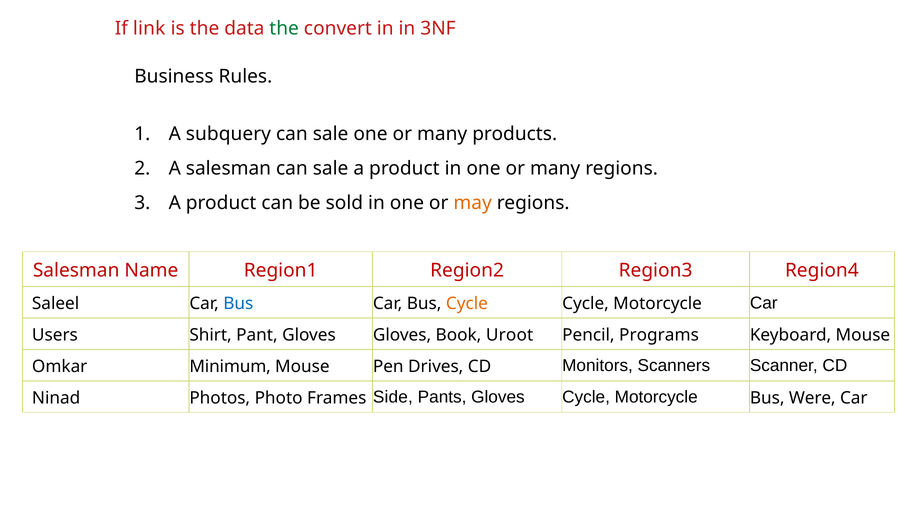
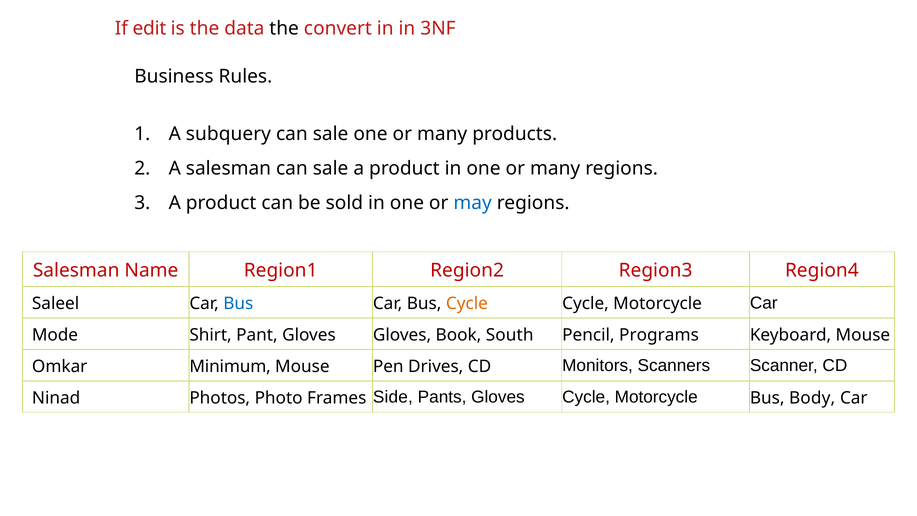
link: link -> edit (149, 28)
the colour: green -> black (284, 28)
may colour: orange -> blue (473, 203)
Users: Users -> Mode (55, 335)
Uroot: Uroot -> South (510, 335)
Were: Were -> Body (812, 398)
